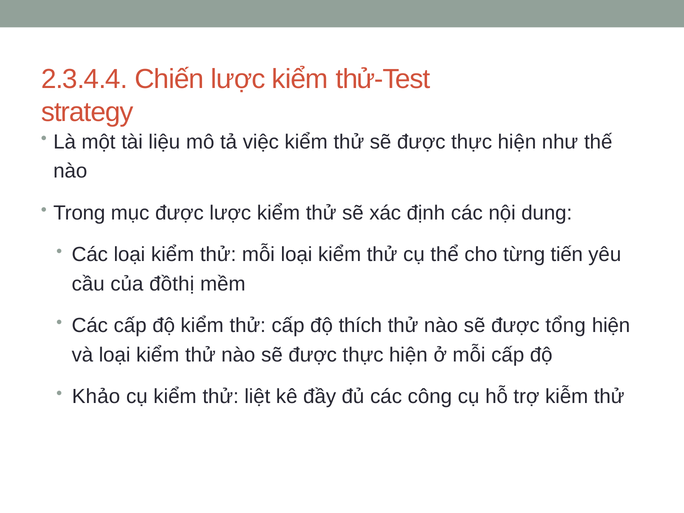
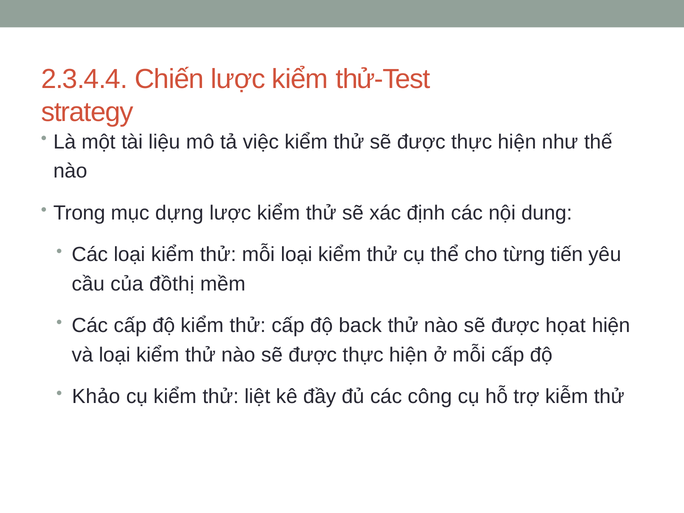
mục được: được -> dựng (179, 213)
thích: thích -> back (360, 326)
tổng: tổng -> họat (566, 326)
